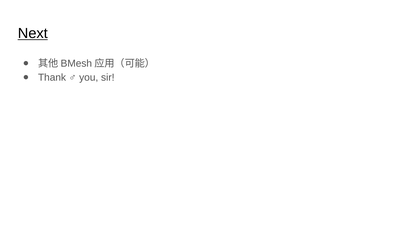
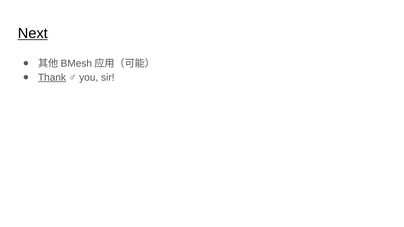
Thank underline: none -> present (52, 77)
